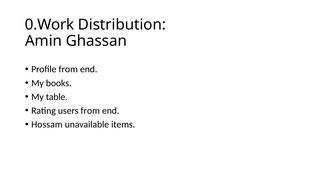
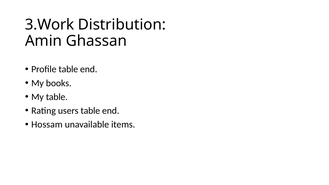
0.Work: 0.Work -> 3.Work (50, 25)
Profile from: from -> table (68, 69)
users from: from -> table (90, 111)
